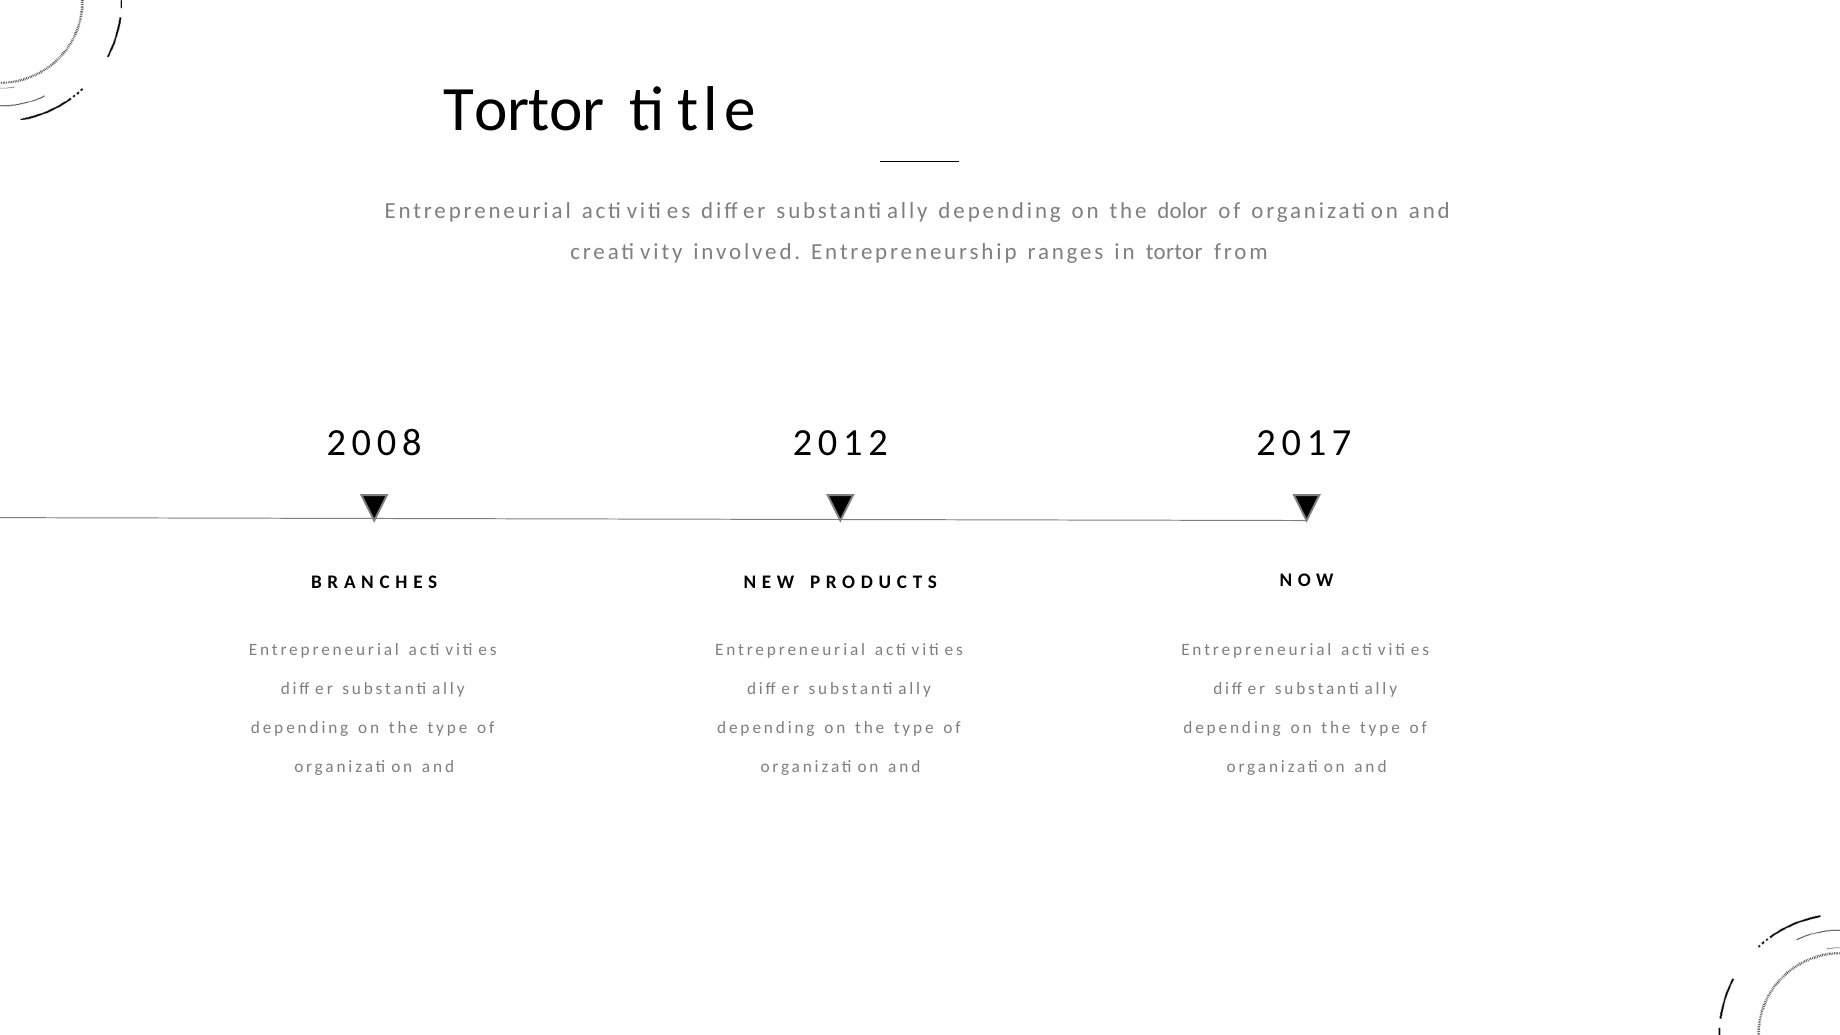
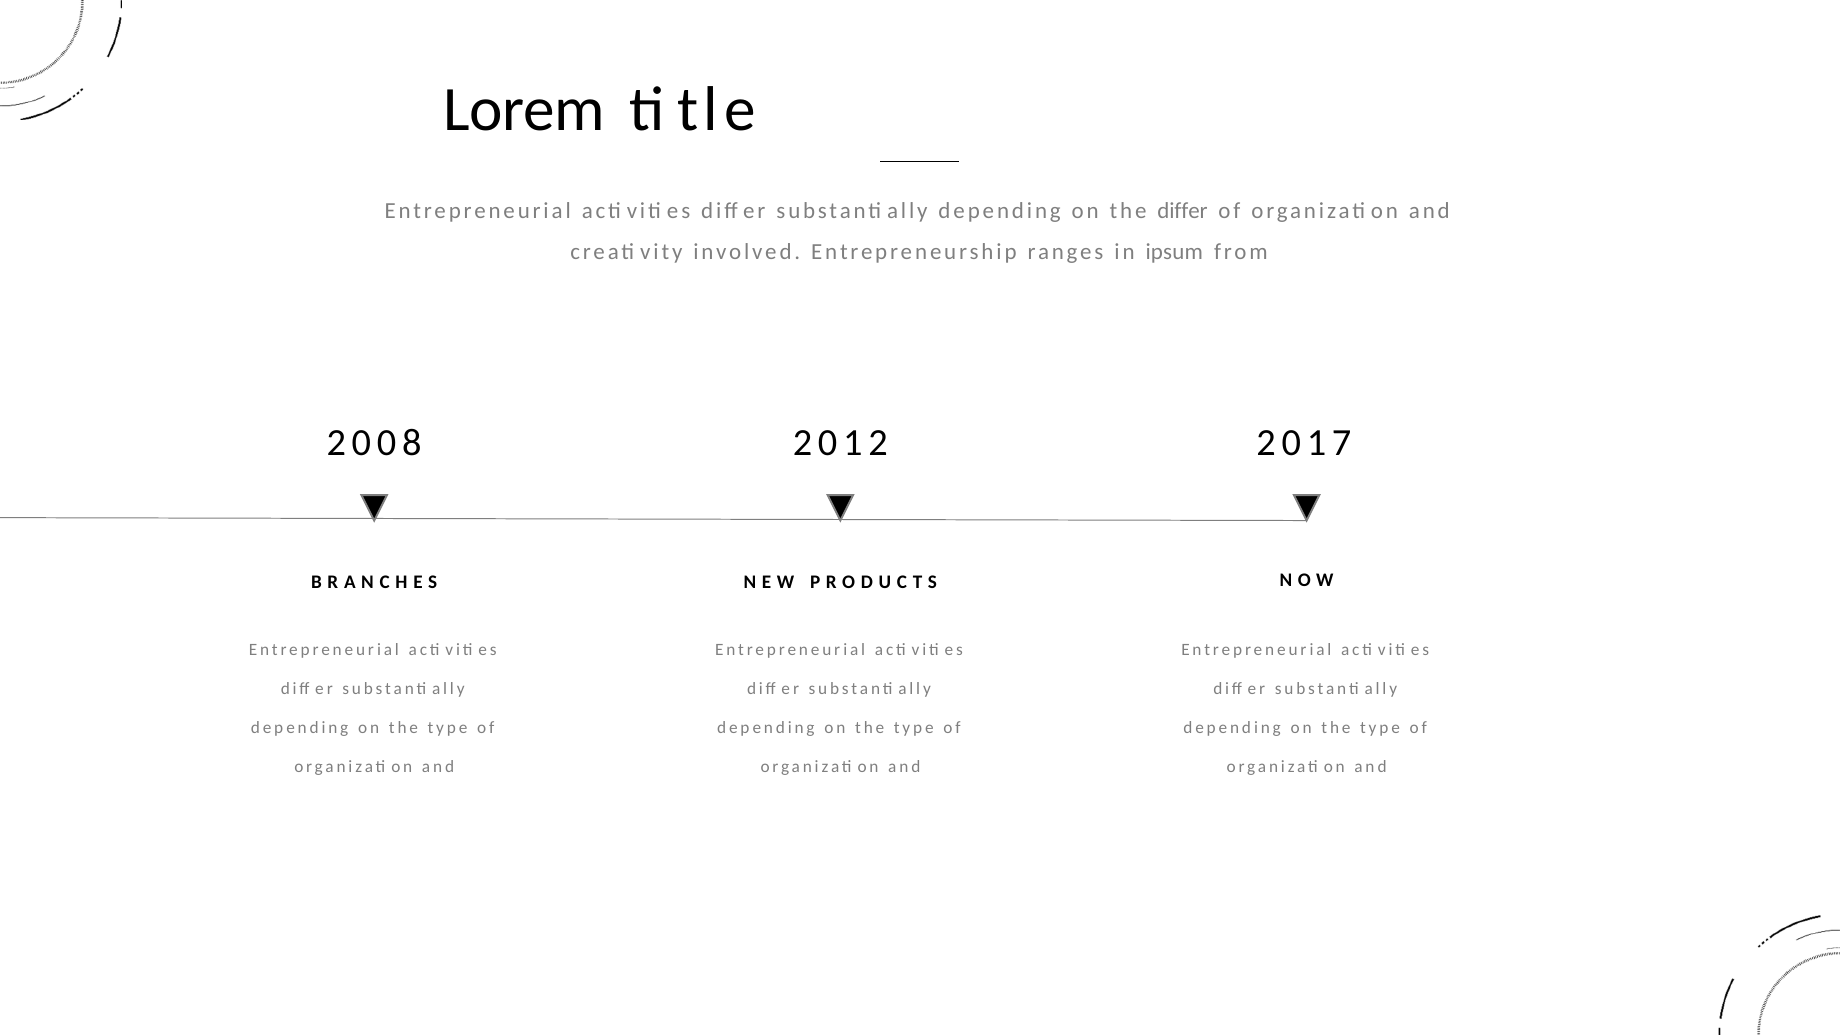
Tortor: Tortor -> Lorem (524, 110)
the dolor: dolor -> differ (1183, 211)
in tortor: tortor -> ipsum (1174, 252)
